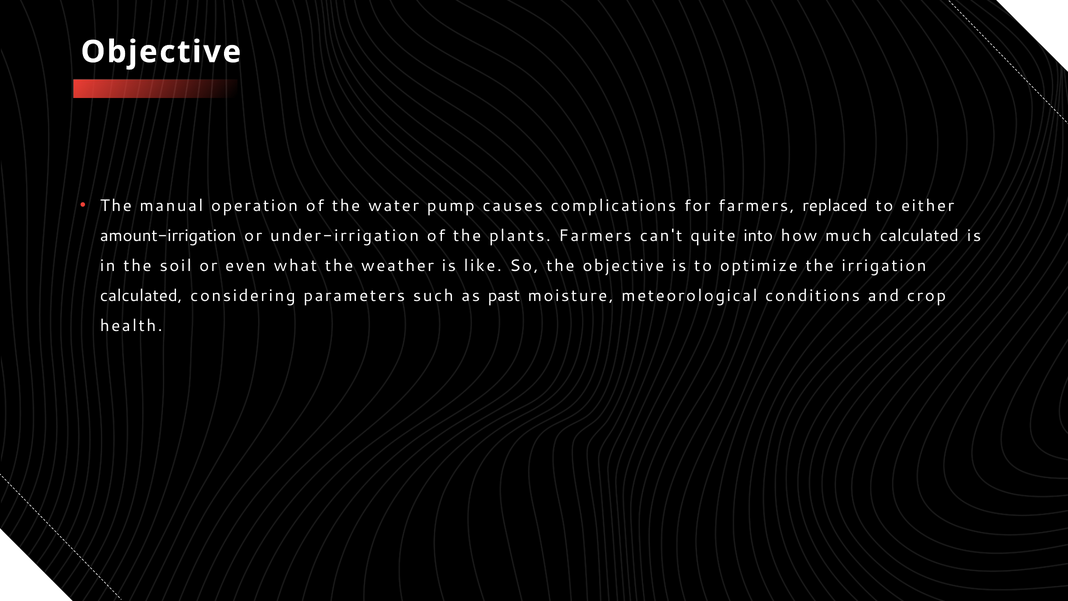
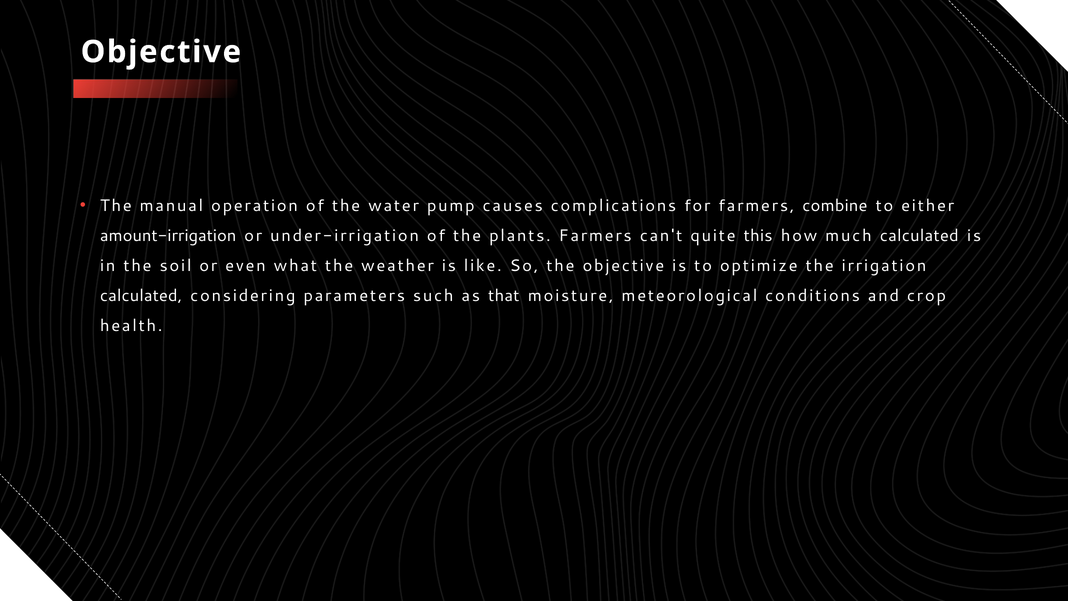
replaced: replaced -> combine (835, 206)
into: into -> this (758, 236)
past: past -> that (504, 296)
